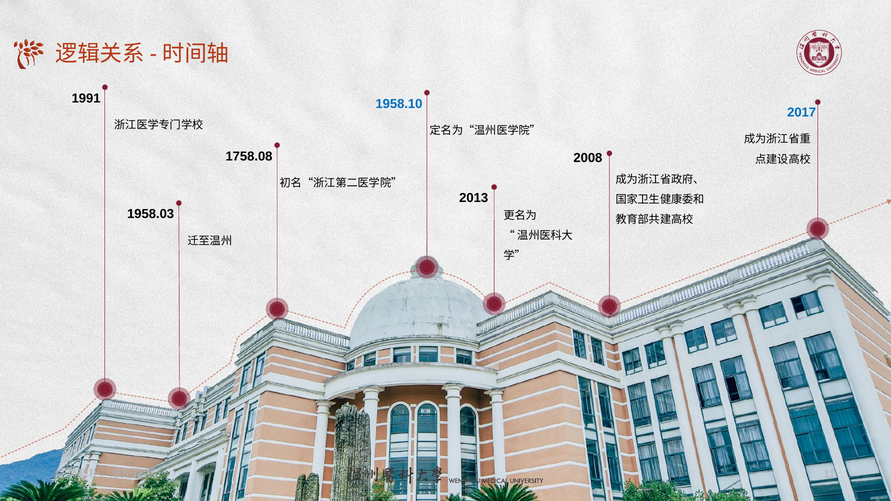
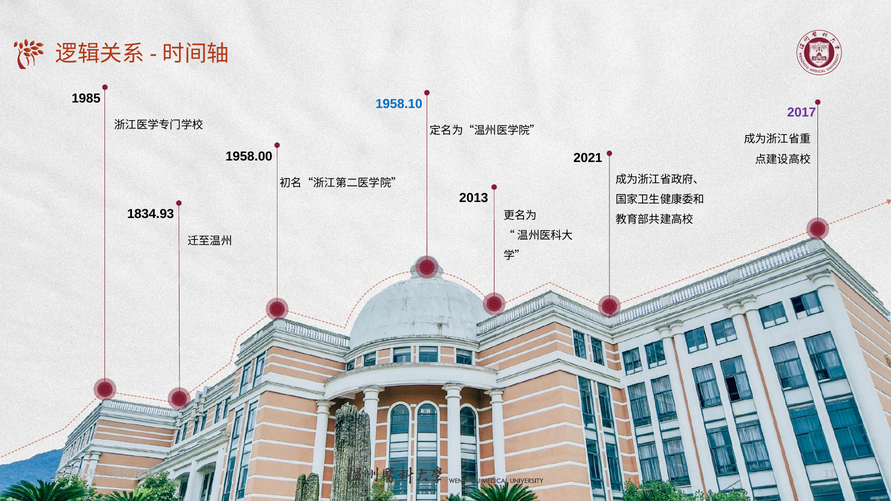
1991: 1991 -> 1985 (86, 98)
2017 colour: blue -> purple (802, 112)
1758.08: 1758.08 -> 1958.00 (249, 156)
2008: 2008 -> 2021 (588, 158)
1958.03: 1958.03 -> 1834.93 (151, 214)
